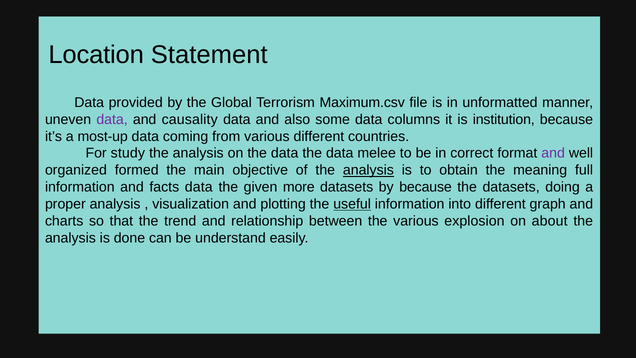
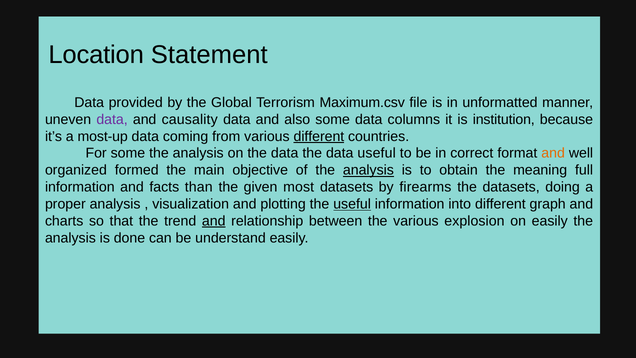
different underline: none -> present (319, 136)
For study: study -> some (128, 153)
data melee: melee -> useful (377, 153)
and colour: purple -> orange (553, 153)
facts data: data -> than (199, 187)
more: more -> most (299, 187)
by because: because -> firearms (425, 187)
and underline: none -> present (214, 221)
on about: about -> easily (550, 221)
